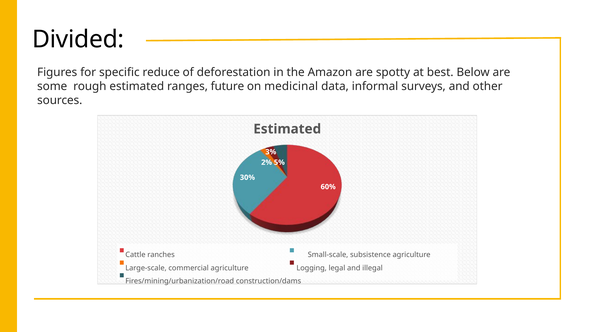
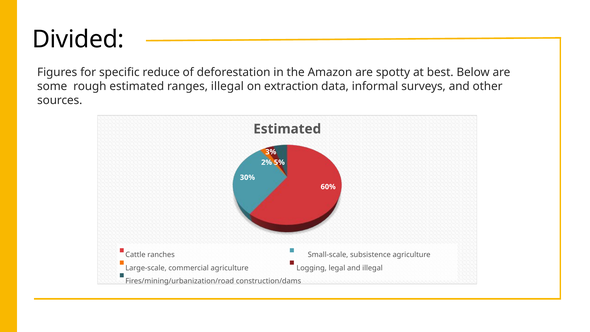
ranges future: future -> illegal (227, 86)
medicinal: medicinal -> extraction (291, 86)
